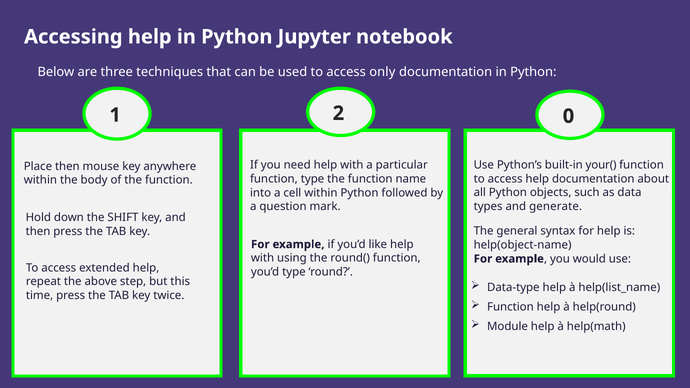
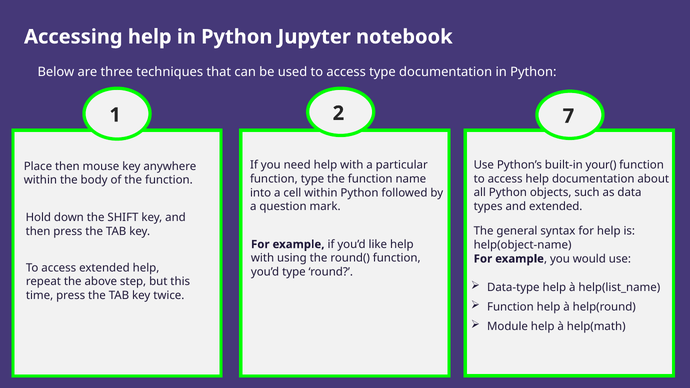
access only: only -> type (382, 72)
0: 0 -> 7 (568, 116)
and generate: generate -> extended (556, 206)
